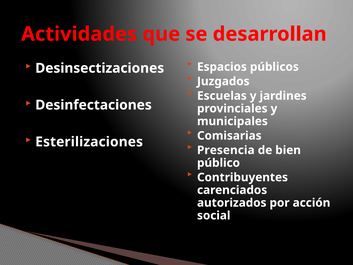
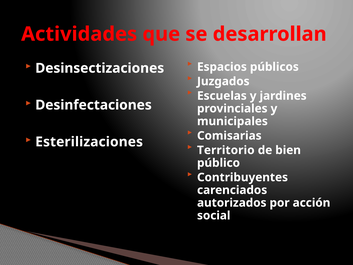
Presencia: Presencia -> Territorio (226, 150)
